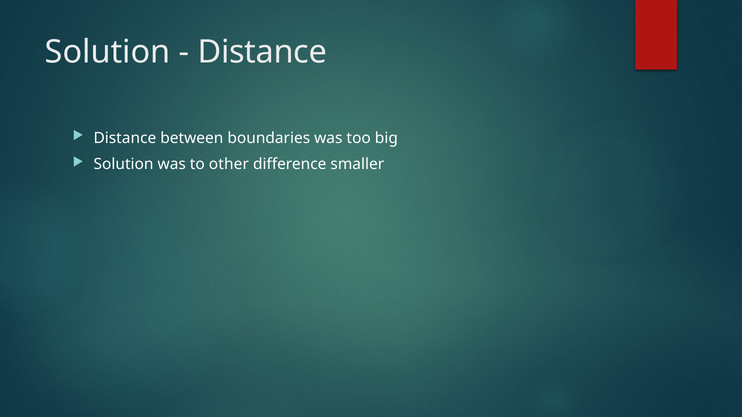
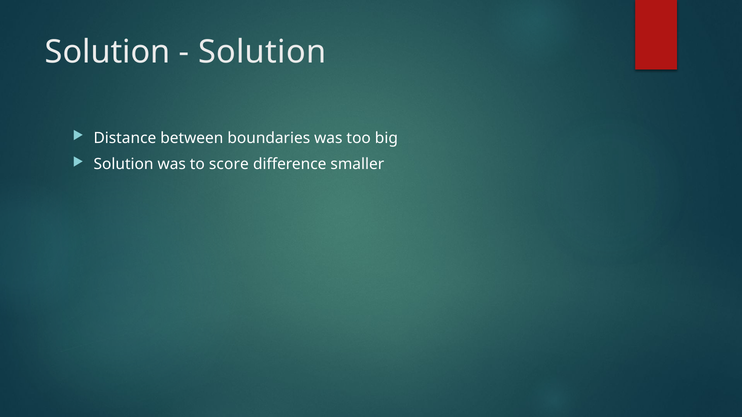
Distance: Distance -> Solution (262, 52)
other: other -> score (229, 164)
